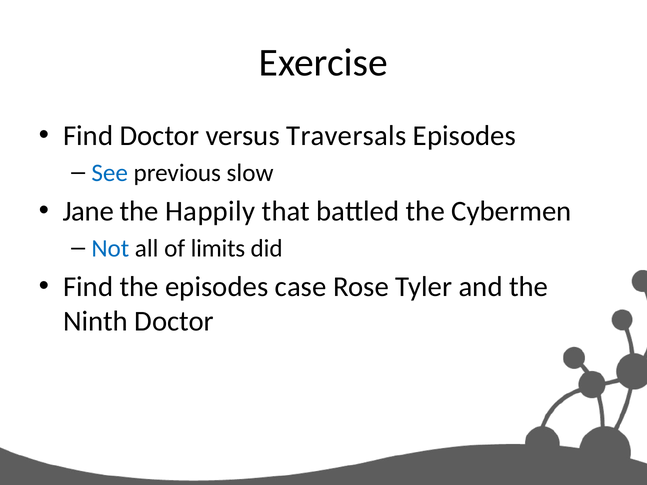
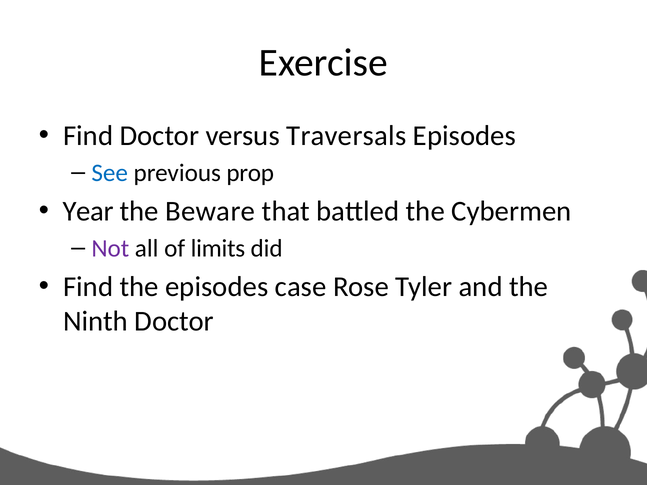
slow: slow -> prop (250, 173)
Jane: Jane -> Year (88, 211)
Happily: Happily -> Beware (210, 211)
Not colour: blue -> purple (110, 248)
